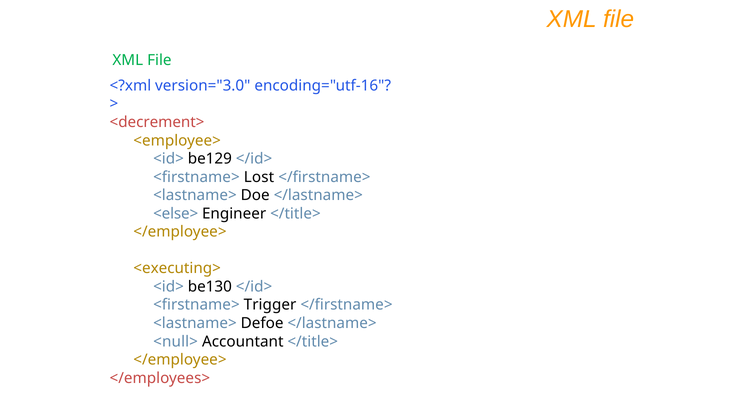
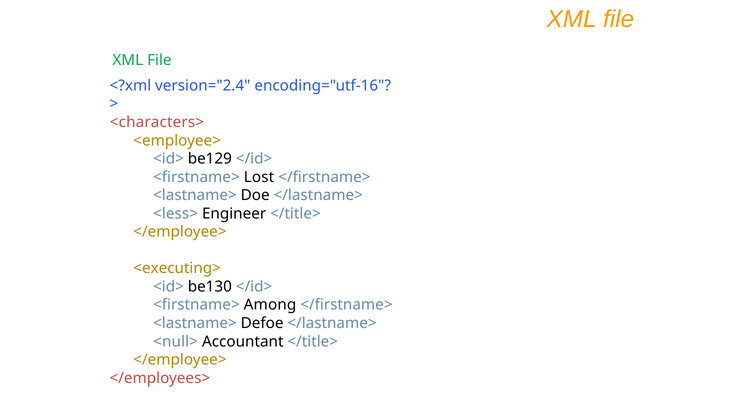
version="3.0: version="3.0 -> version="2.4 (203, 86)
<decrement>: <decrement> -> <characters> (157, 122)
<else>: <else> -> <less> (176, 214)
Trigger: Trigger -> Among (270, 305)
